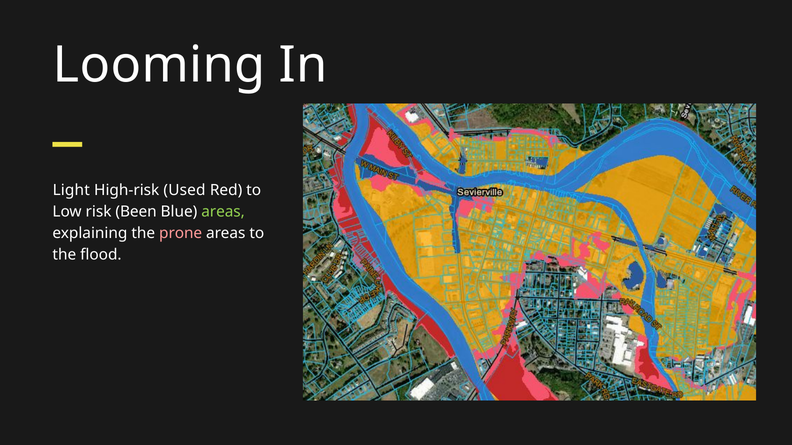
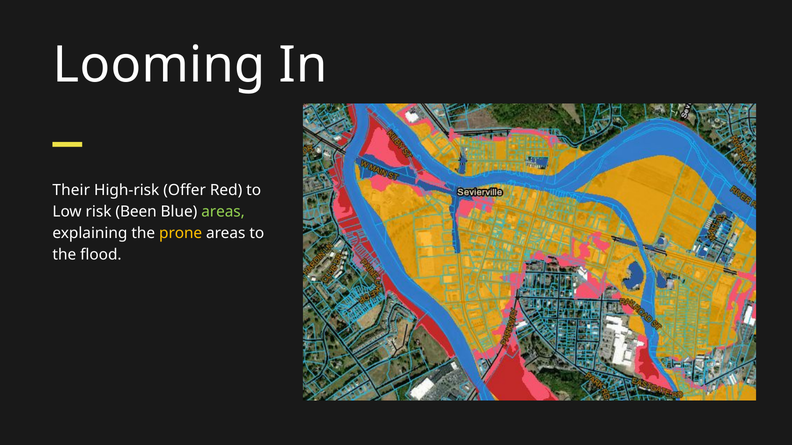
Light: Light -> Their (71, 190)
Used: Used -> Offer (185, 190)
prone colour: pink -> yellow (181, 234)
